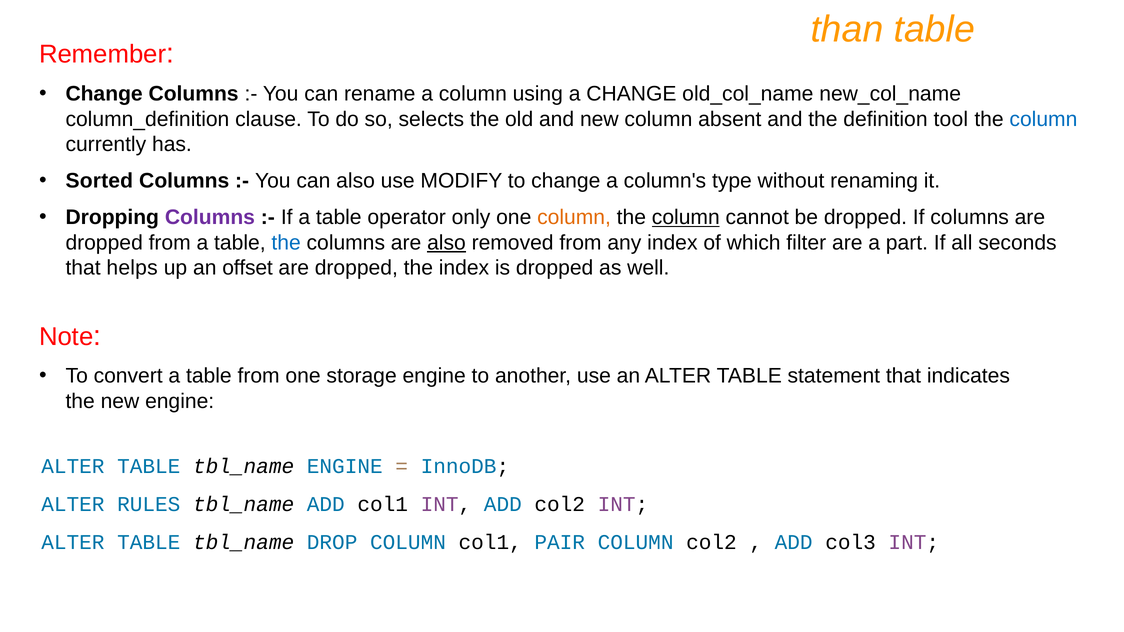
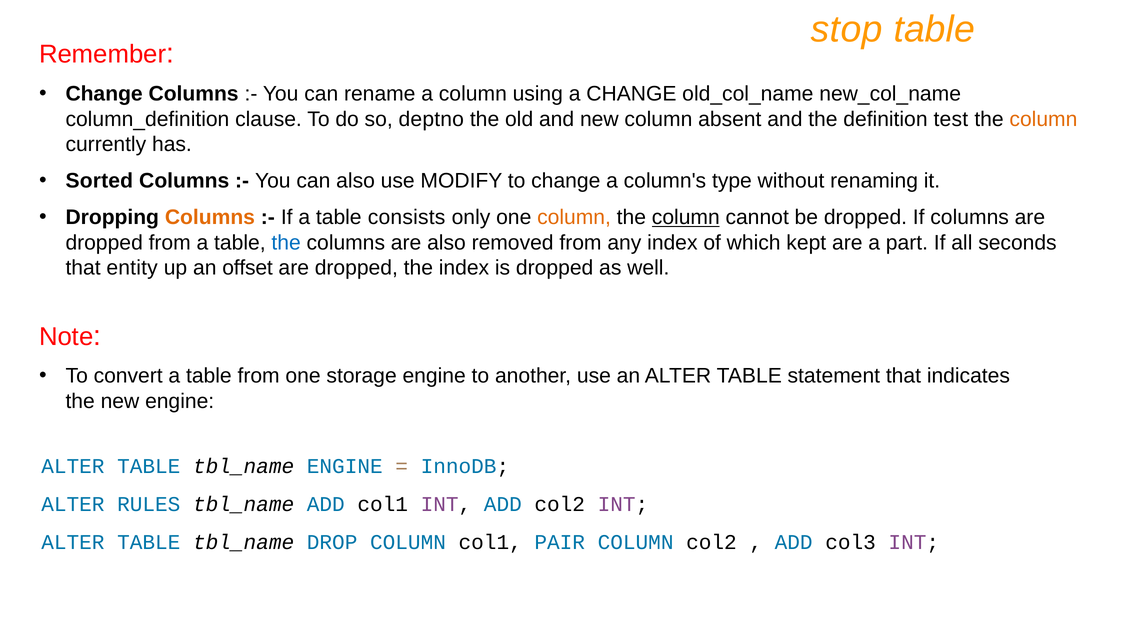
than: than -> stop (847, 29)
selects: selects -> deptno (431, 119)
tool: tool -> test (951, 119)
column colour: blue -> orange (1043, 119)
Columns colour: purple -> orange (210, 217)
operator: operator -> consists (407, 217)
also underline: present -> none (446, 243)
filter: filter -> kept (806, 243)
helps: helps -> entity (132, 268)
